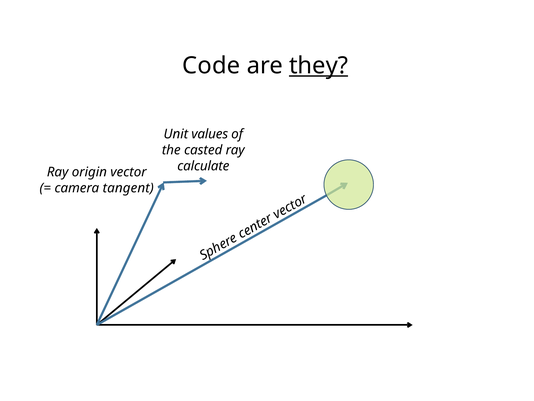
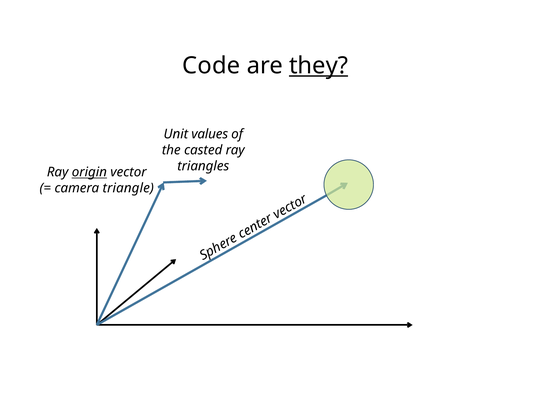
calculate: calculate -> triangles (203, 166)
origin underline: none -> present (89, 172)
tangent: tangent -> triangle (128, 188)
